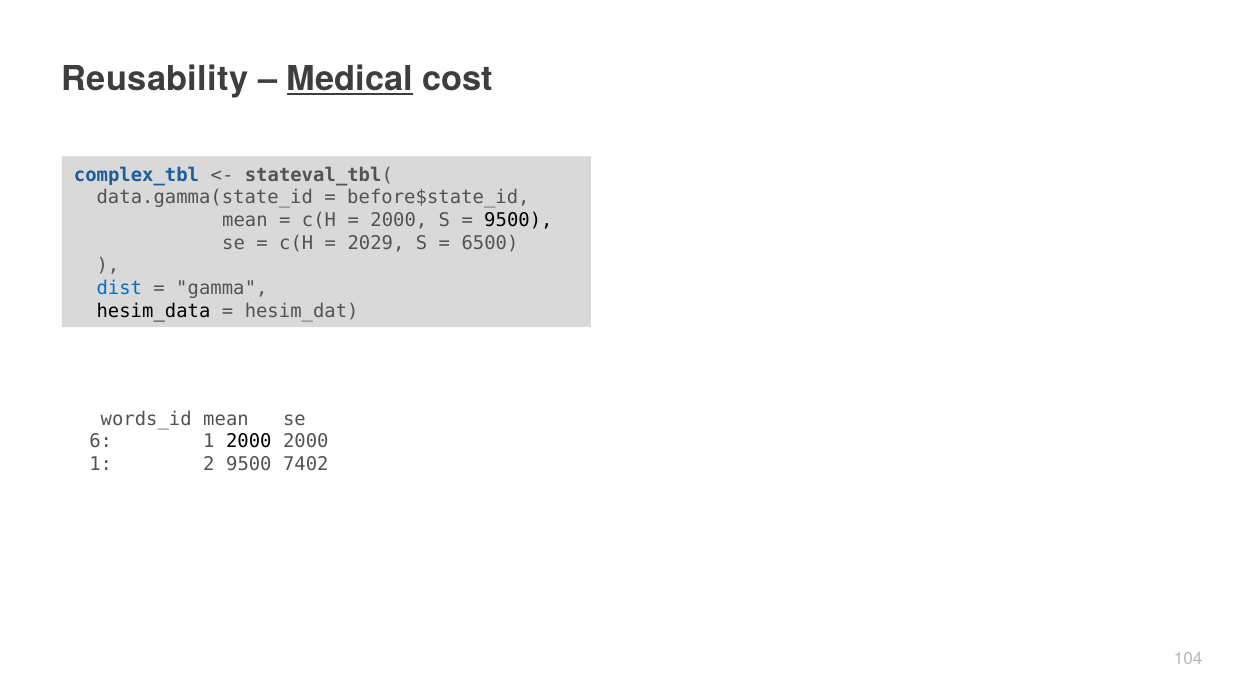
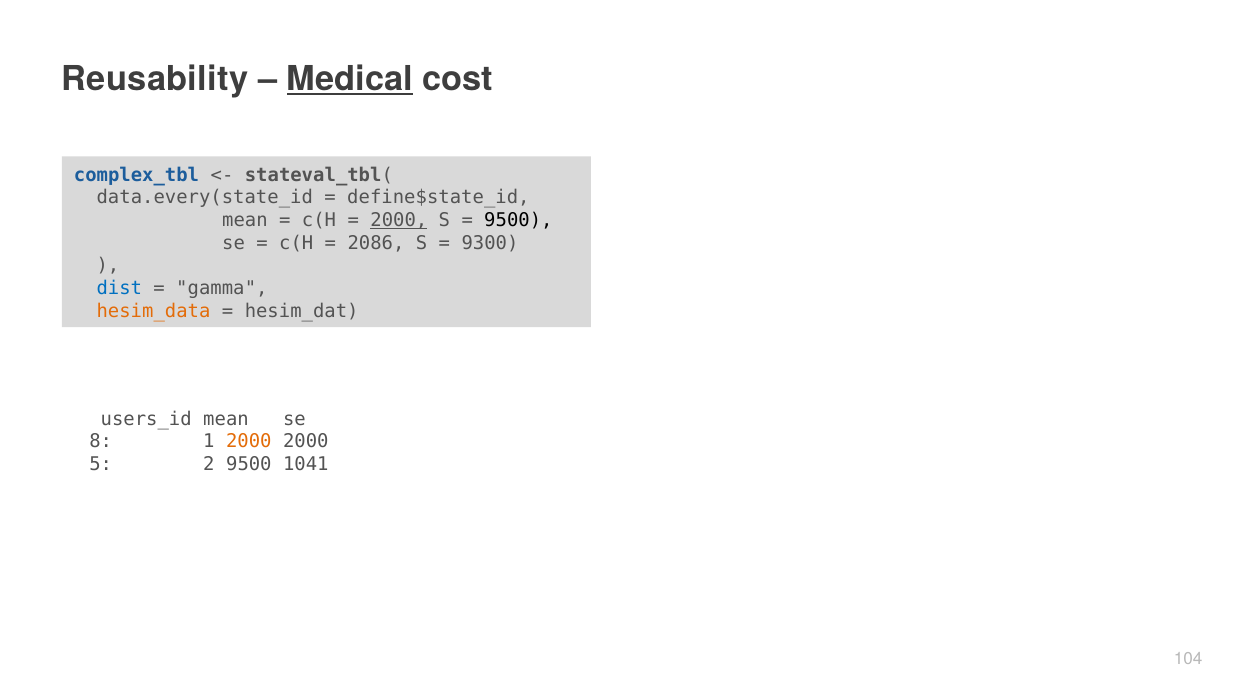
data.gamma(state_id: data.gamma(state_id -> data.every(state_id (205, 198)
before$state_id: before$state_id -> define$state_id (438, 198)
2000 underline: none -> present (399, 220)
2029: 2029 -> 2086 (376, 243)
6500: 6500 -> 9300 (490, 243)
hesim_data colour: black -> orange (154, 311)
words_id: words_id -> users_id (146, 419)
6: 6 -> 8 (101, 442)
2000 colour: black -> orange (249, 442)
1: 1 -> 5 (101, 465)
7402: 7402 -> 1041 (306, 465)
